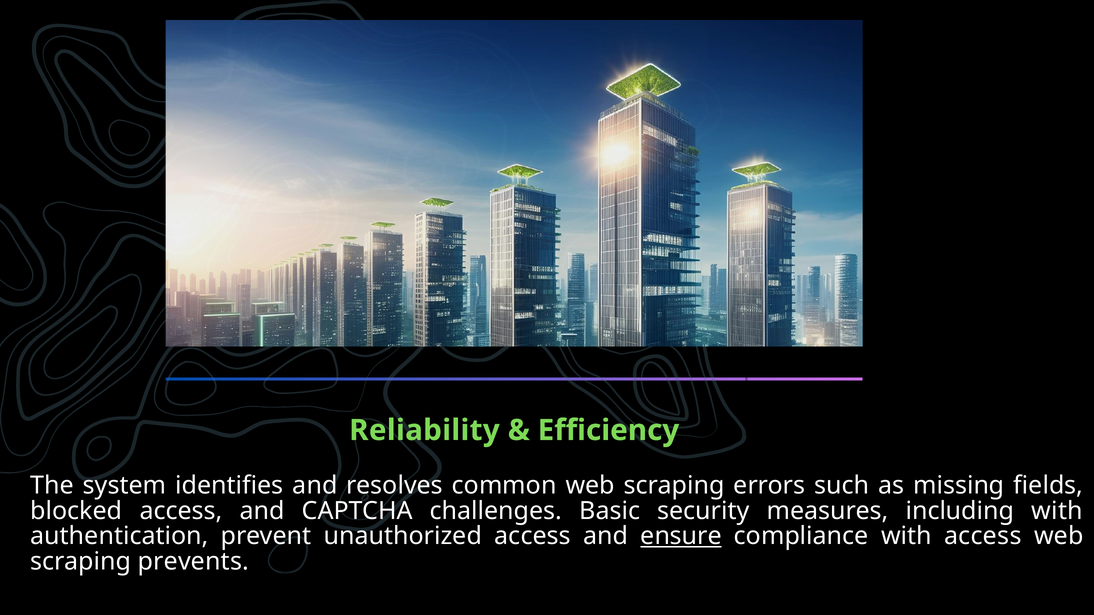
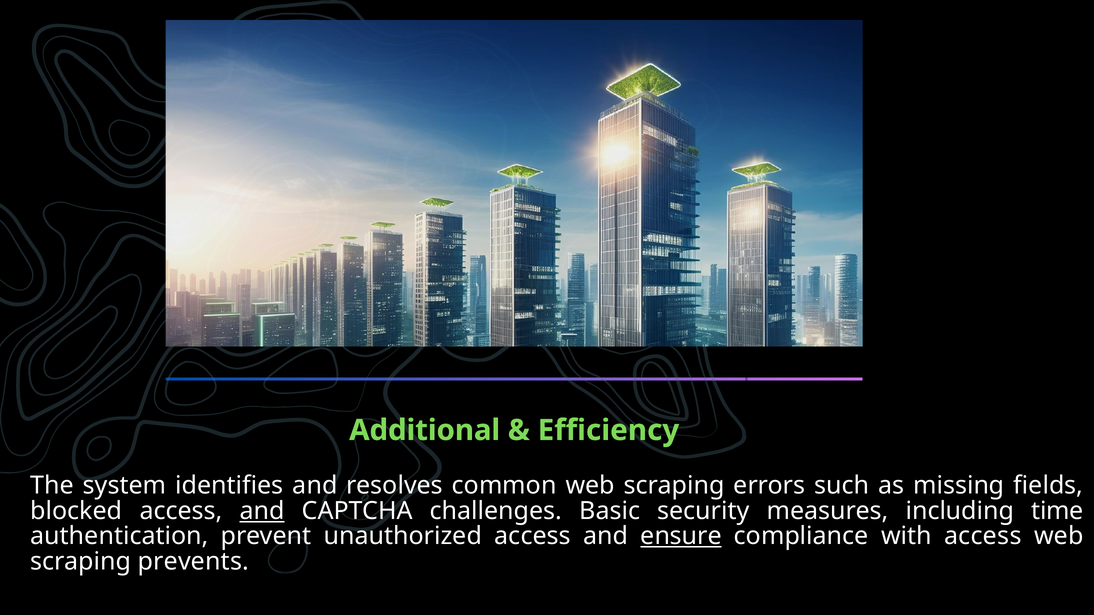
Reliability: Reliability -> Additional (425, 431)
and underline: none -> present (262, 511)
including with: with -> time (1057, 511)
